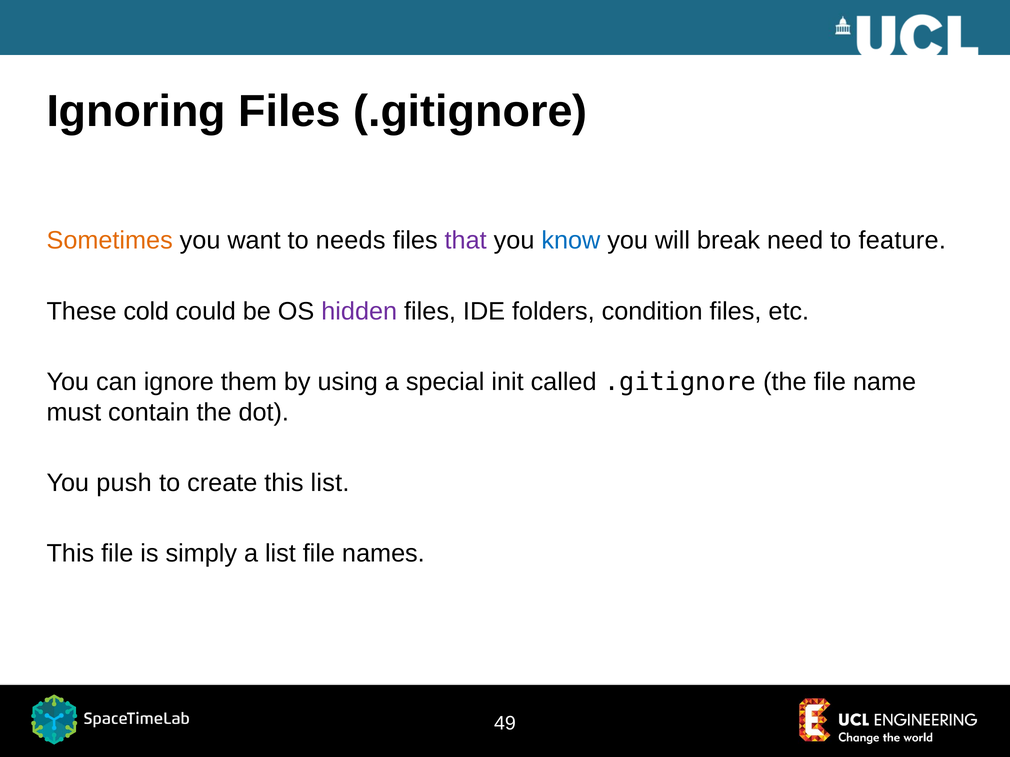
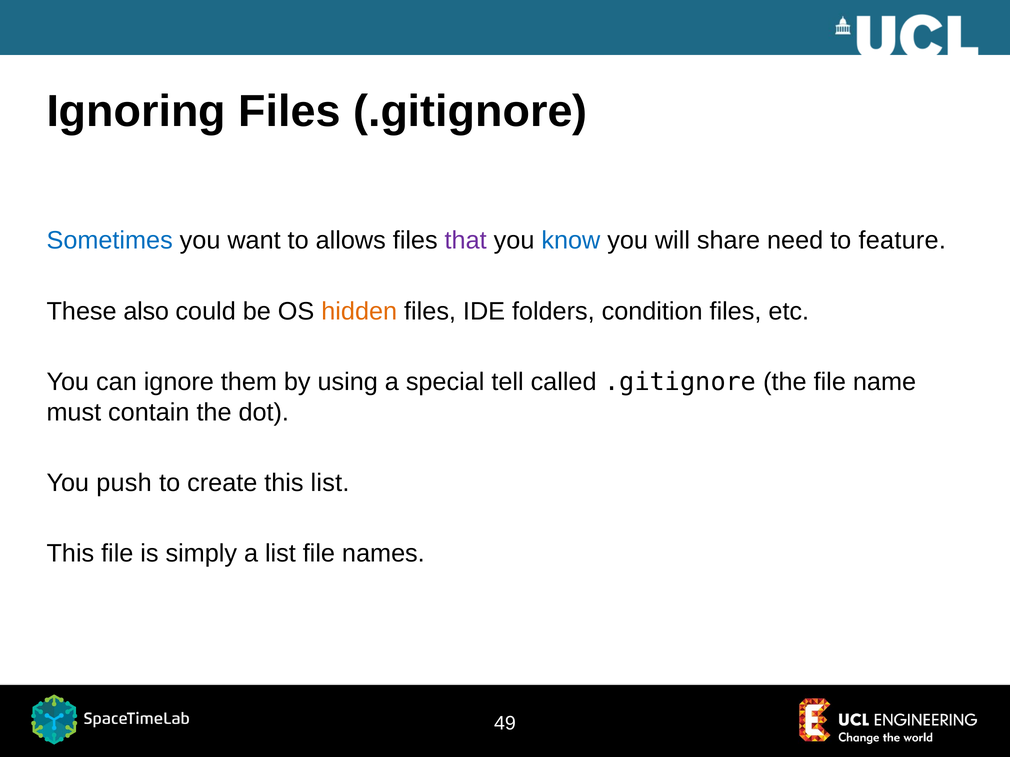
Sometimes colour: orange -> blue (110, 241)
needs: needs -> allows (351, 241)
break: break -> share (729, 241)
cold: cold -> also (146, 311)
hidden colour: purple -> orange (359, 311)
init: init -> tell (508, 382)
